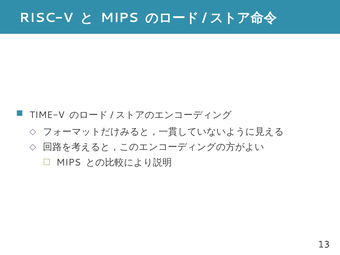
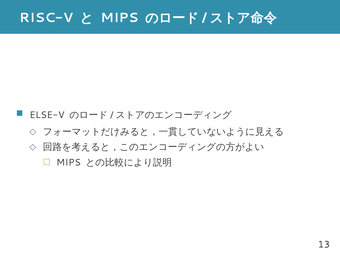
TIME-V: TIME-V -> ELSE-V (47, 115)
